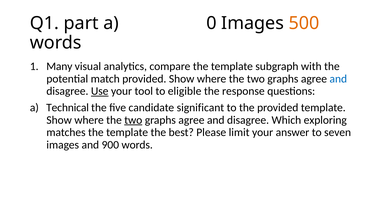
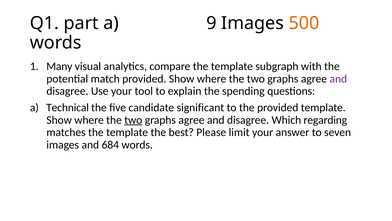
0: 0 -> 9 (211, 23)
and colour: blue -> purple (338, 79)
Use underline: present -> none (100, 91)
eligible: eligible -> explain (185, 91)
response: response -> spending (243, 91)
exploring: exploring -> regarding (325, 120)
900: 900 -> 684 (110, 144)
